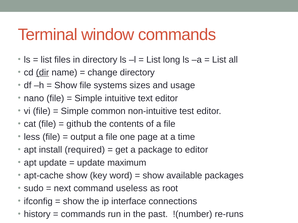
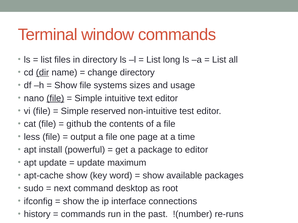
file underline: none -> present (55, 98)
common: common -> reserved (108, 111)
required: required -> powerful (85, 150)
useless: useless -> desktop (132, 189)
